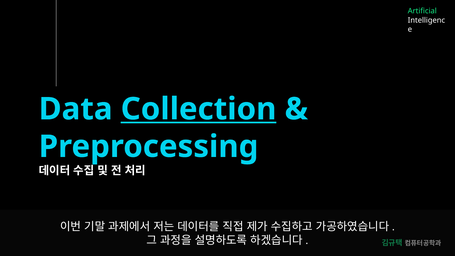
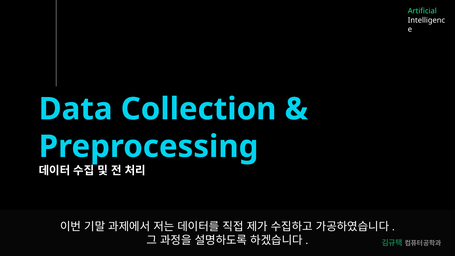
Collection underline: present -> none (199, 109)
